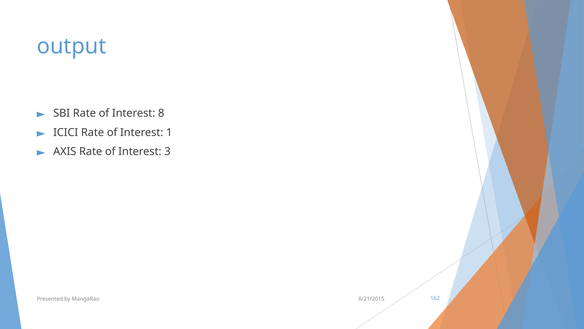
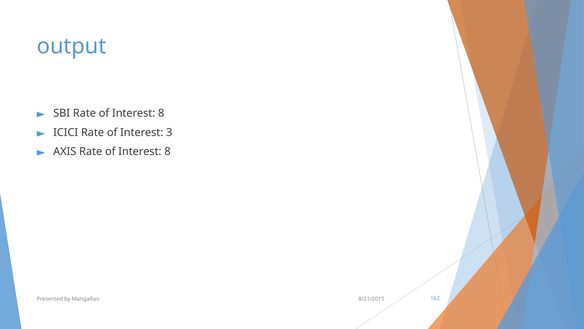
1: 1 -> 3 (169, 132)
3: 3 -> 8 (167, 151)
